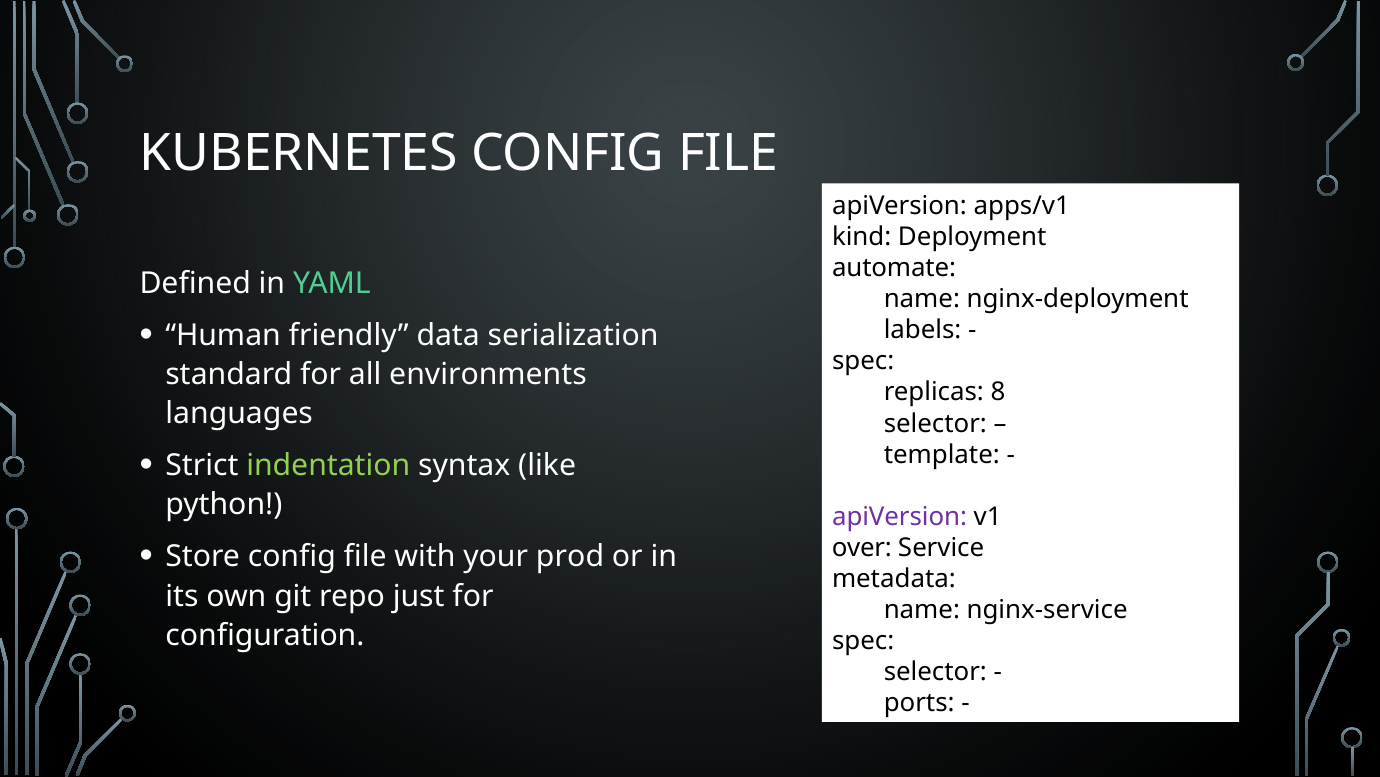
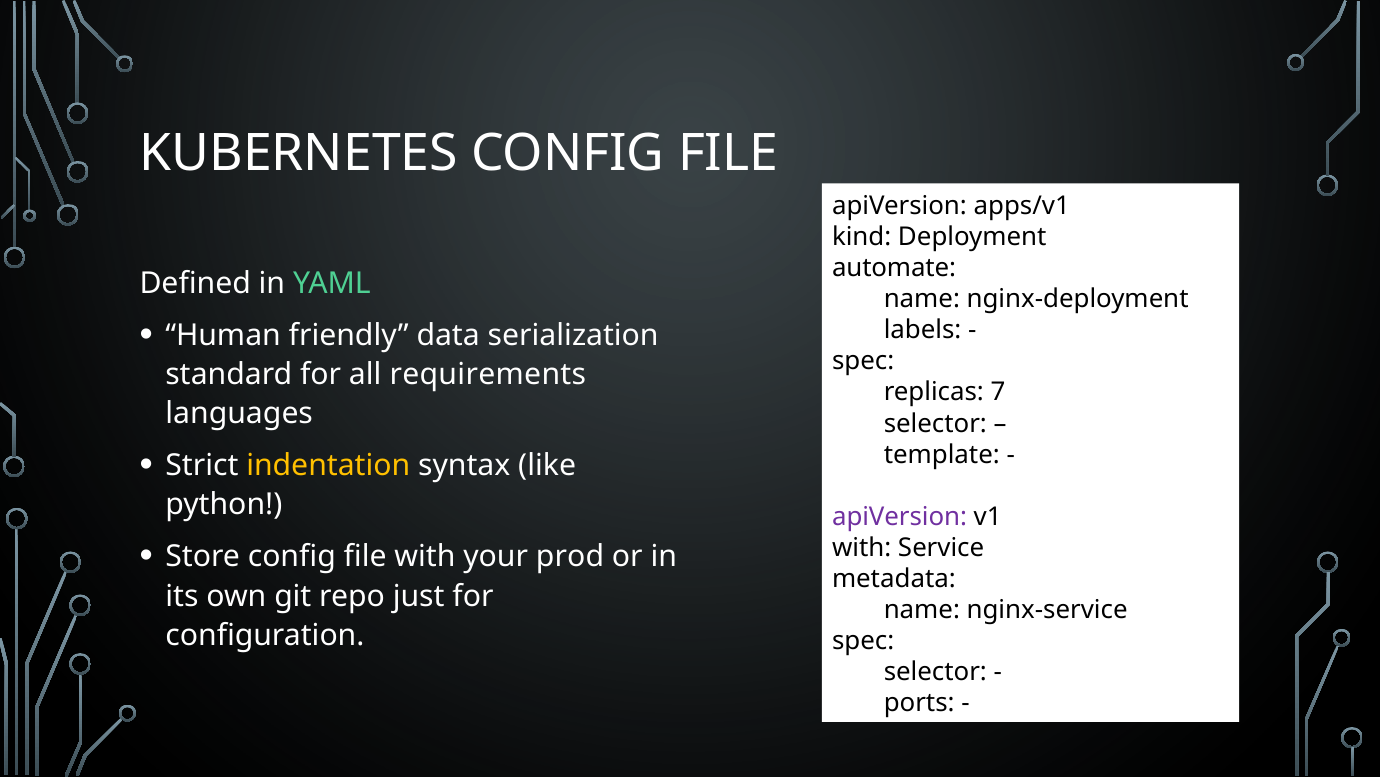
environments: environments -> requirements (488, 374)
8: 8 -> 7 (998, 392)
indentation colour: light green -> yellow (328, 465)
over: over -> with (862, 547)
